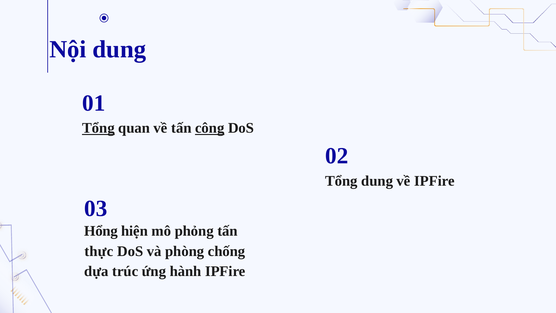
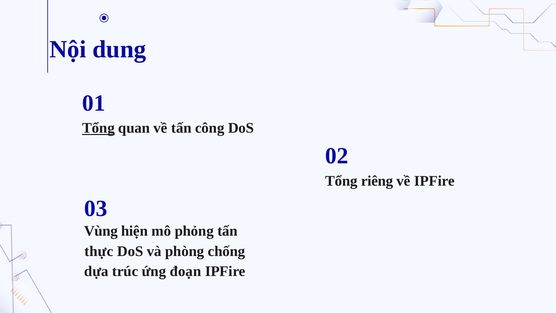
công underline: present -> none (210, 128)
Tổng dung: dung -> riêng (377, 181)
Hổng: Hổng -> Vùng (101, 231)
hành: hành -> đoạn (185, 271)
